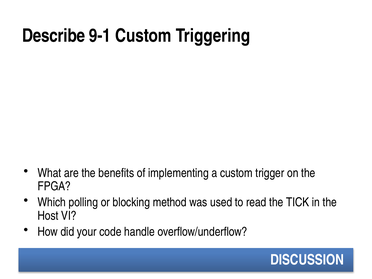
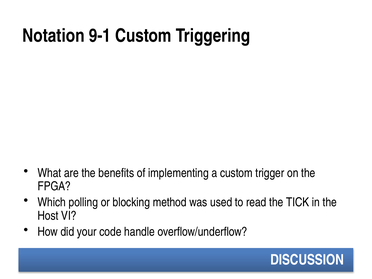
Describe: Describe -> Notation (53, 36)
